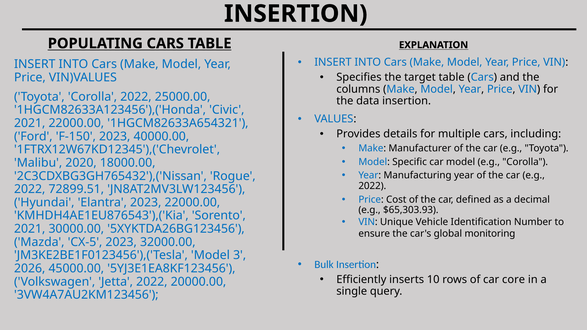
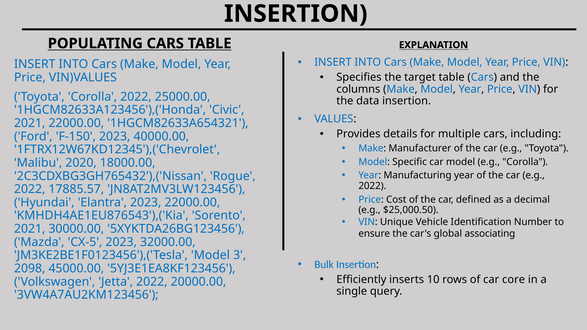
72899.51: 72899.51 -> 17885.57 (76, 189)
$65,303.93: $65,303.93 -> $25,000.50 (411, 210)
monitoring: monitoring -> associating (490, 234)
2026: 2026 -> 2098 (30, 269)
